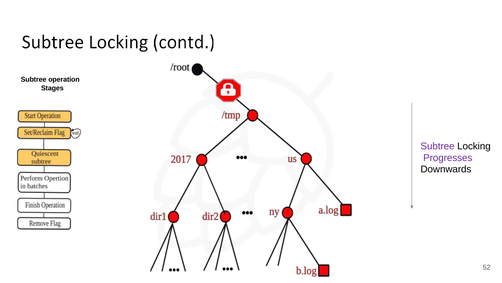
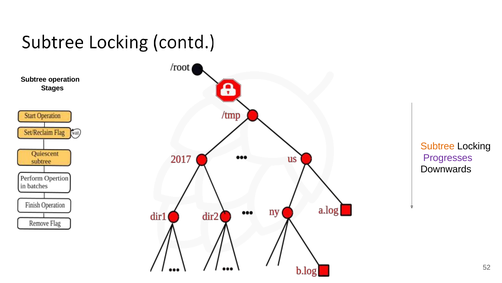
Subtree colour: purple -> orange (438, 146)
